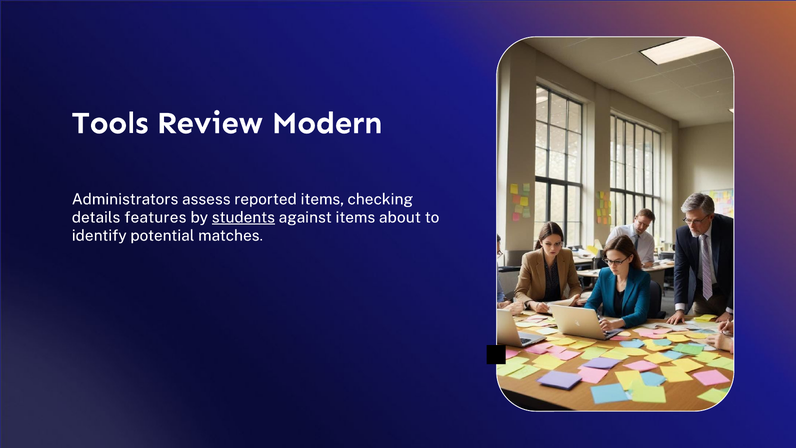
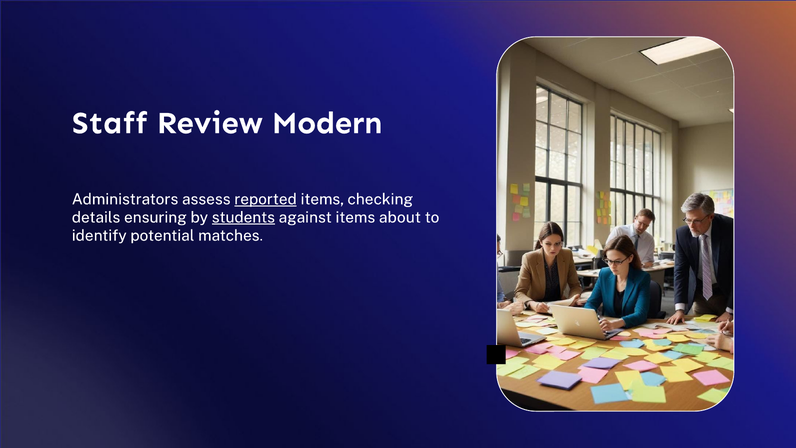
Tools: Tools -> Staff (110, 123)
reported underline: none -> present (266, 199)
features: features -> ensuring (155, 217)
